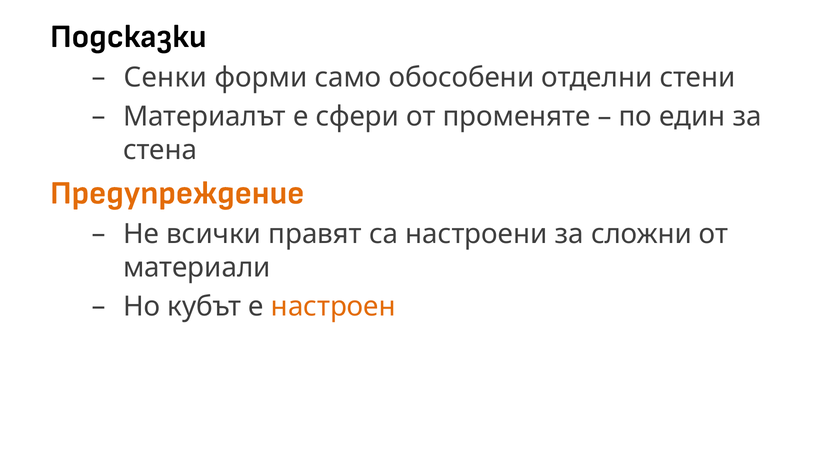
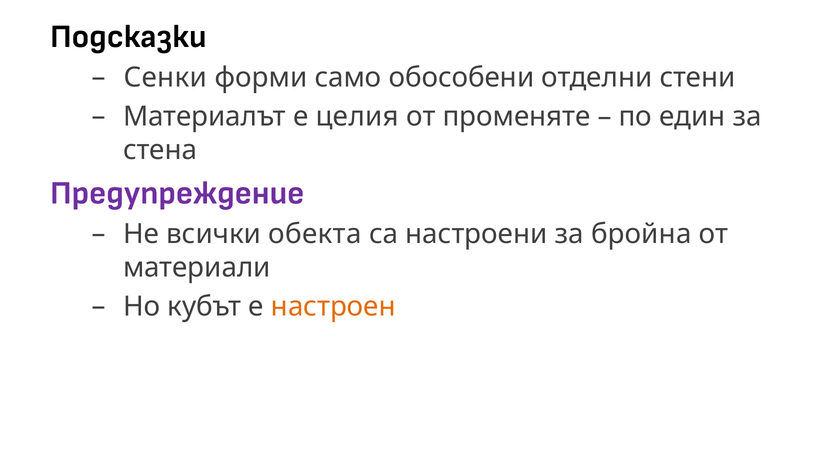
сфери: сфери -> целия (357, 117)
Предупреждение colour: orange -> purple (177, 193)
правят: правят -> обекта (315, 234)
сложни: сложни -> бройна (641, 234)
